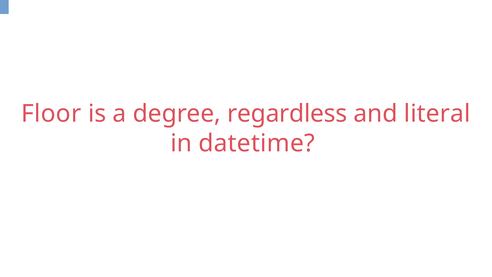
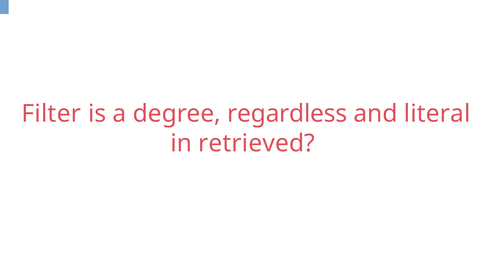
Floor: Floor -> Filter (51, 114)
datetime: datetime -> retrieved (257, 143)
